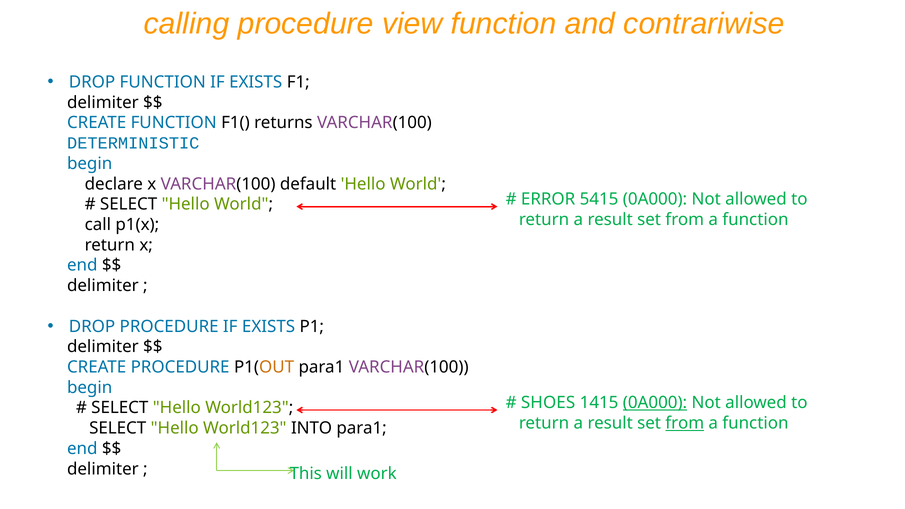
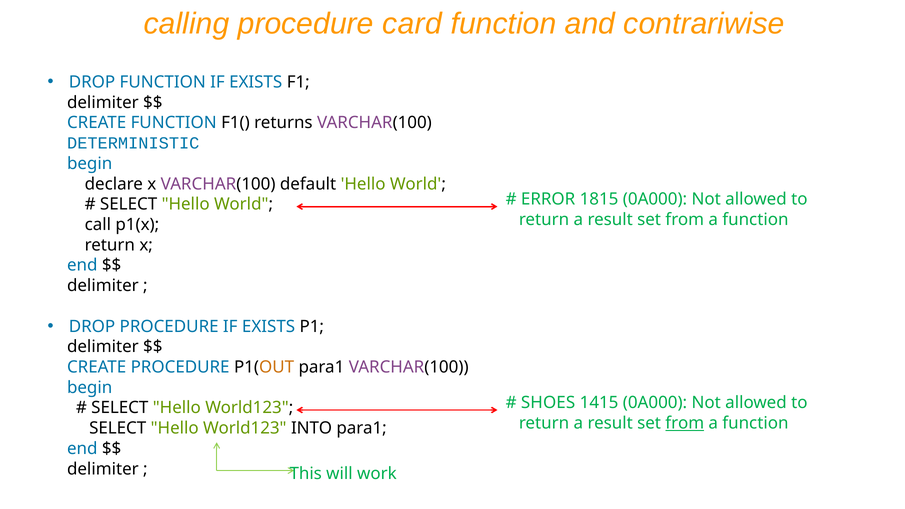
view: view -> card (412, 24)
5415: 5415 -> 1815 (599, 199)
0A000 underline: present -> none (655, 403)
